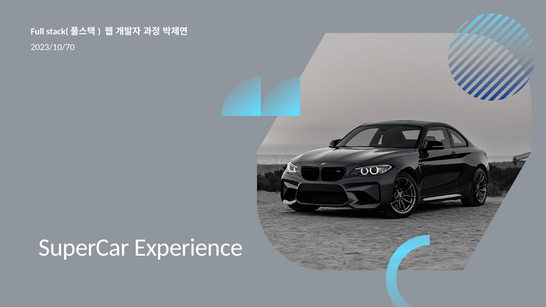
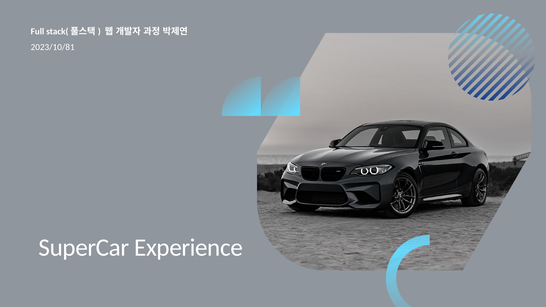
2023/10/70: 2023/10/70 -> 2023/10/81 (53, 47)
